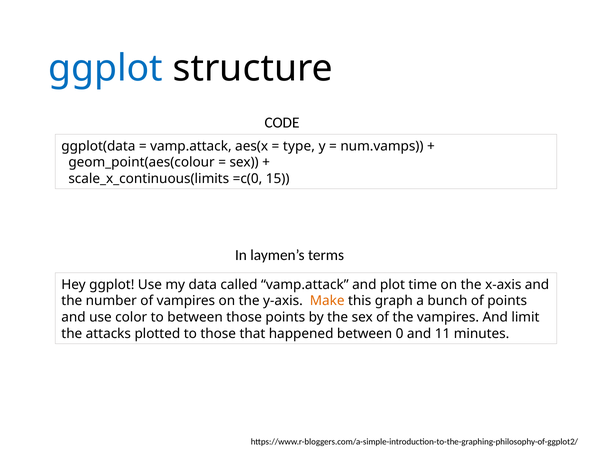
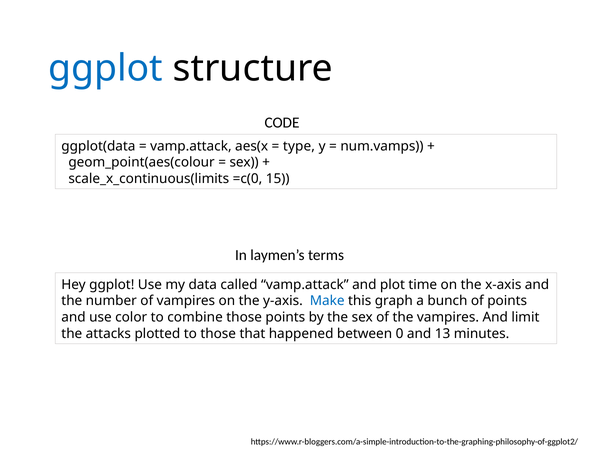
Make colour: orange -> blue (327, 301)
to between: between -> combine (195, 317)
11: 11 -> 13 (443, 334)
